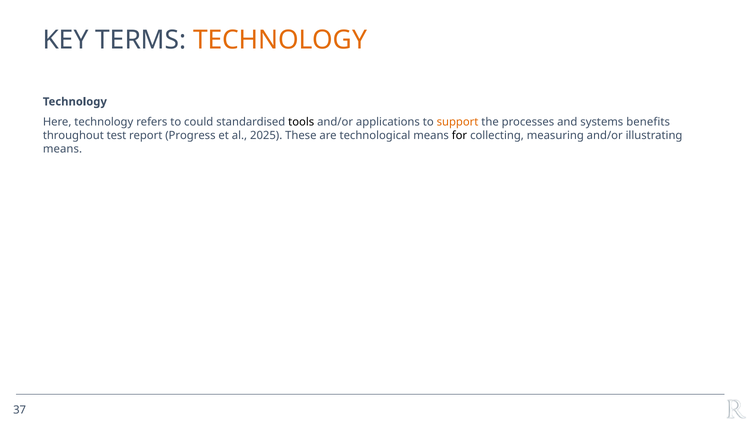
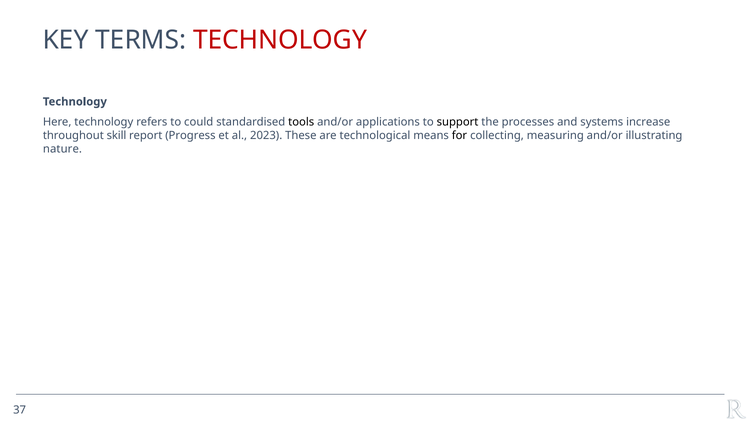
TECHNOLOGY colour: orange -> red (280, 40)
support colour: orange -> black (458, 122)
benefits: benefits -> increase (648, 122)
test: test -> skill (117, 135)
2025: 2025 -> 2023 (266, 135)
means: means -> nature (62, 149)
